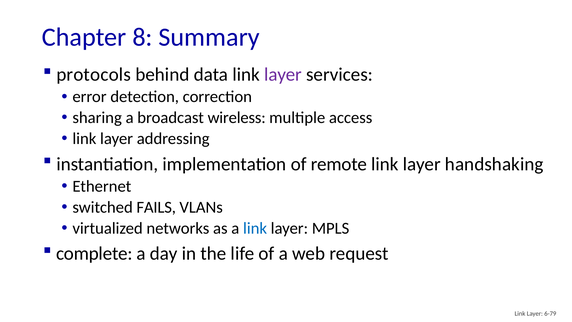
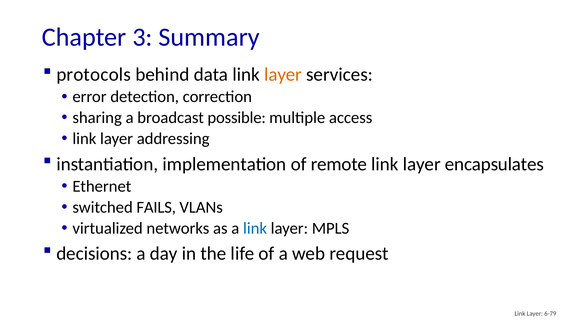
8: 8 -> 3 (143, 37)
layer colour: purple -> orange (283, 74)
wireless: wireless -> possible (237, 118)
handshaking: handshaking -> encapsulates (494, 164)
complete: complete -> decisions (94, 253)
